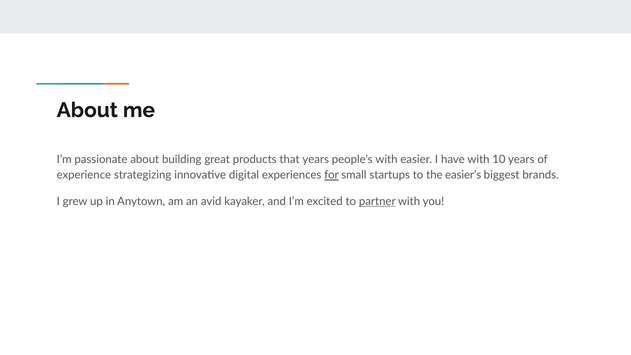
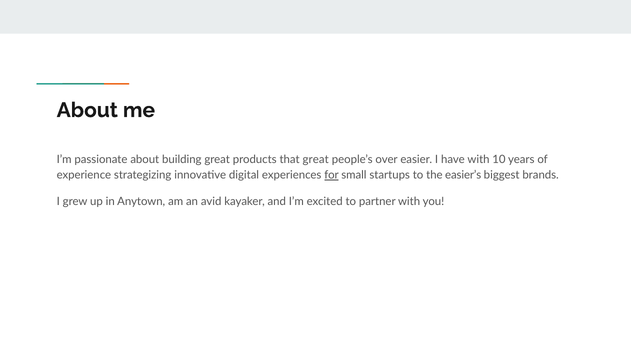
that years: years -> great (316, 159)
people’s with: with -> over (387, 159)
partner underline: present -> none (377, 201)
